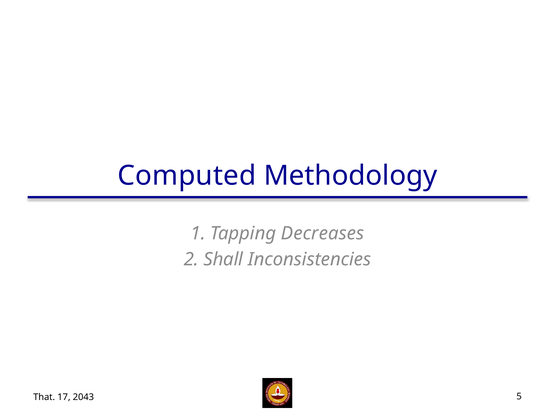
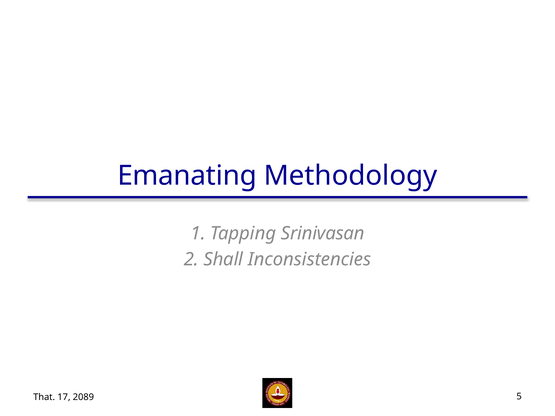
Computed: Computed -> Emanating (187, 176)
Decreases: Decreases -> Srinivasan (323, 234)
2043: 2043 -> 2089 (83, 398)
